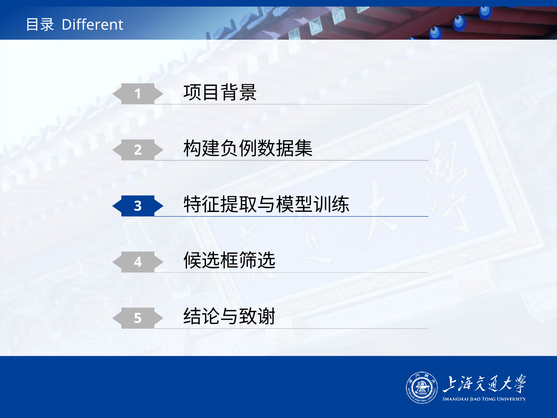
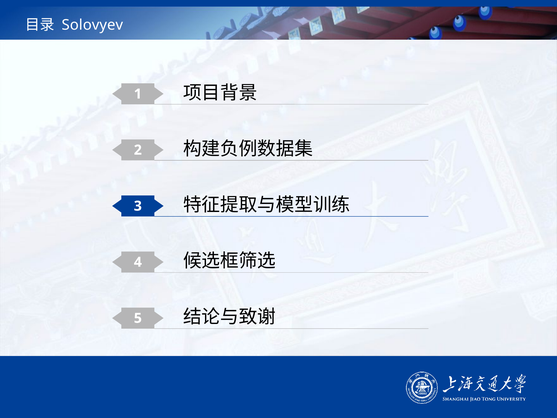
Different: Different -> Solovyev (92, 25)
